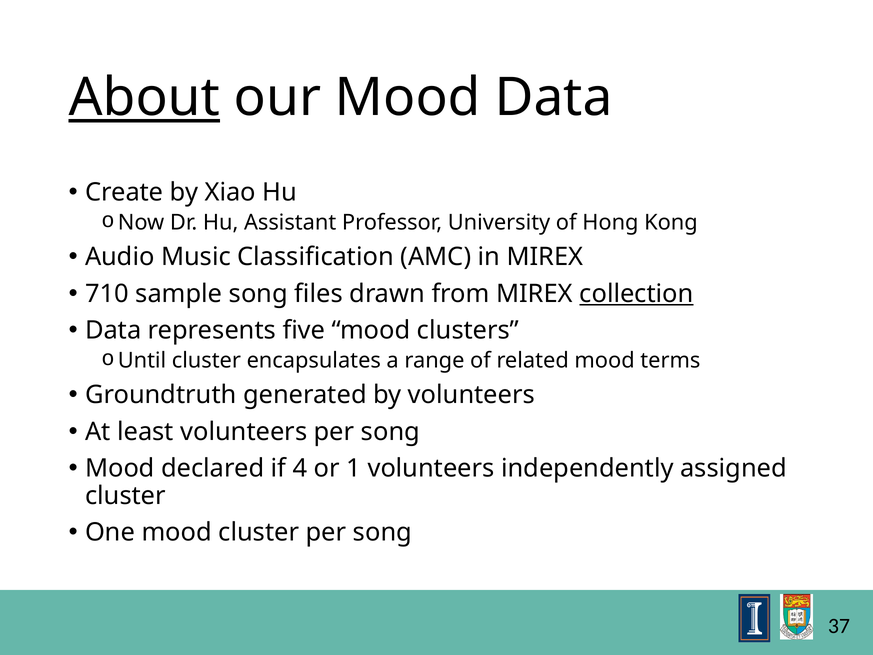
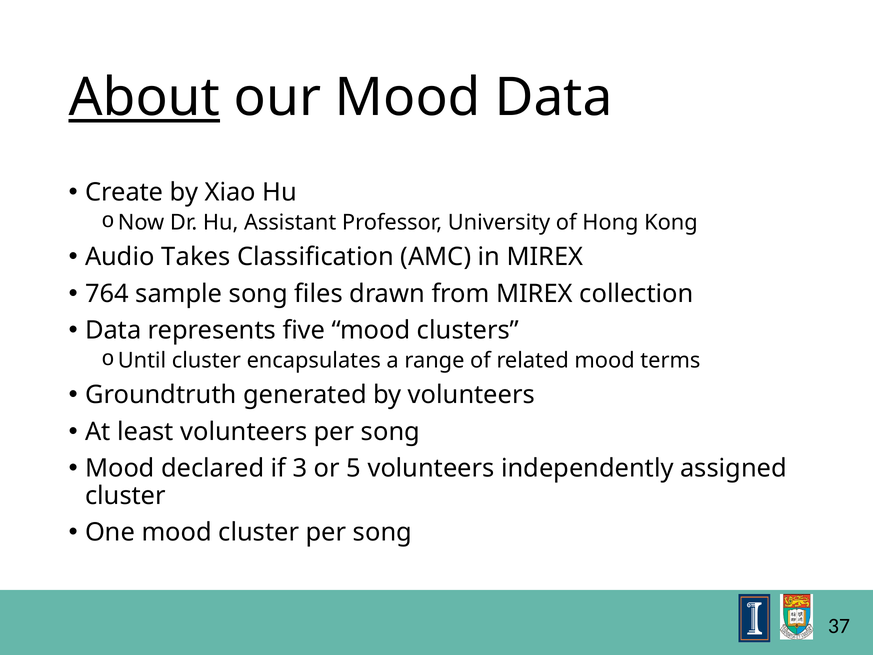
Music: Music -> Takes (196, 257)
710: 710 -> 764 (107, 294)
collection underline: present -> none (636, 294)
4: 4 -> 3 (300, 468)
1: 1 -> 5 (354, 468)
